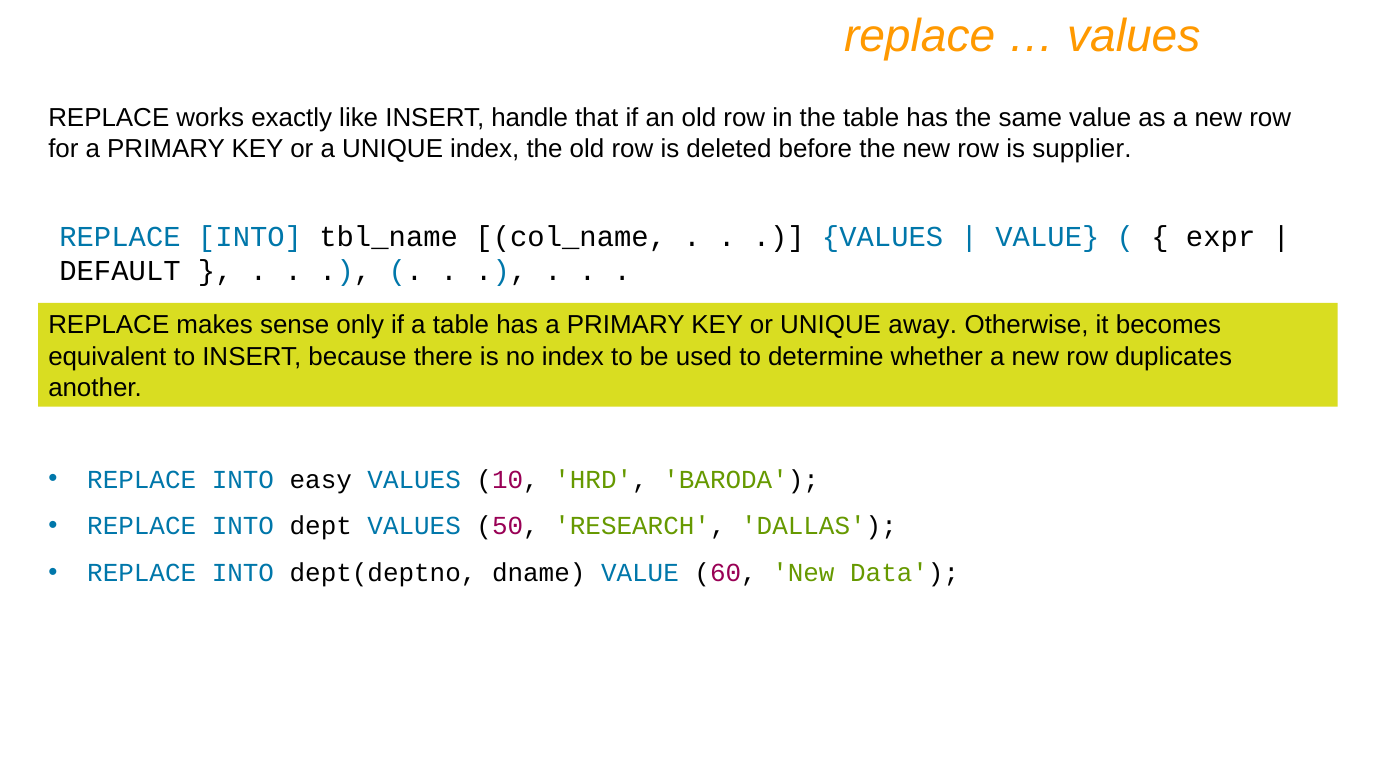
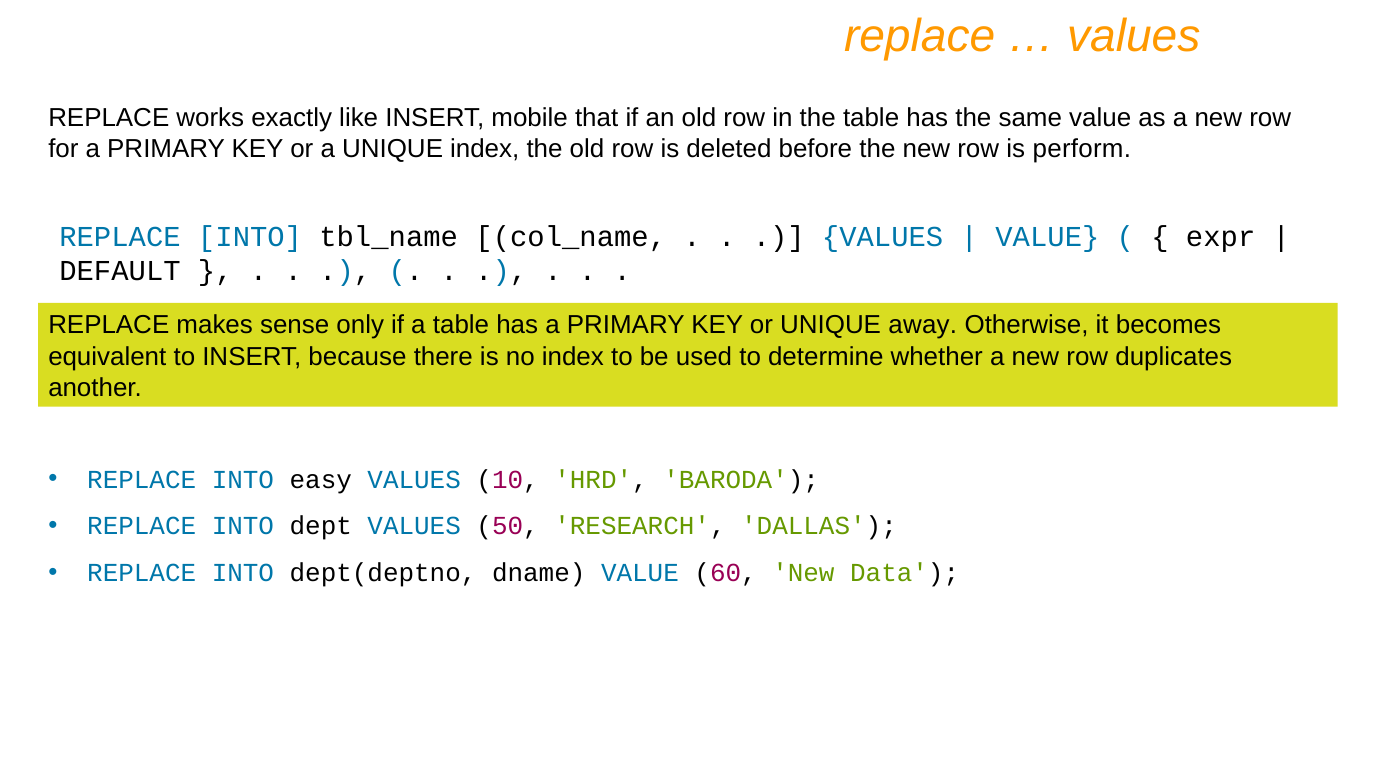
handle: handle -> mobile (530, 118)
supplier: supplier -> perform (1082, 149)
